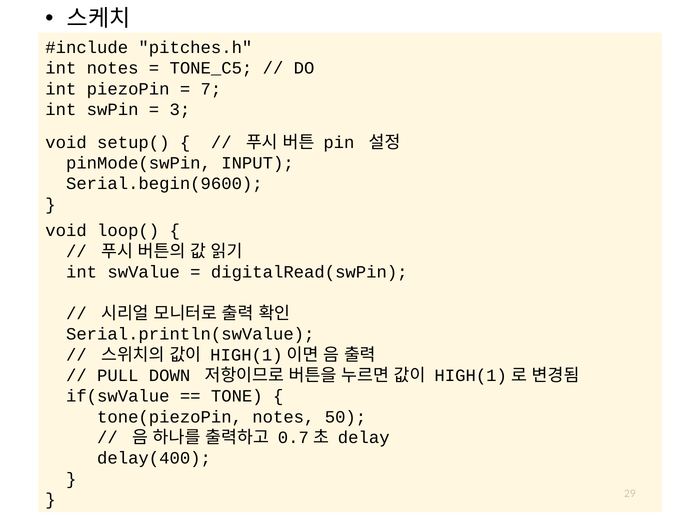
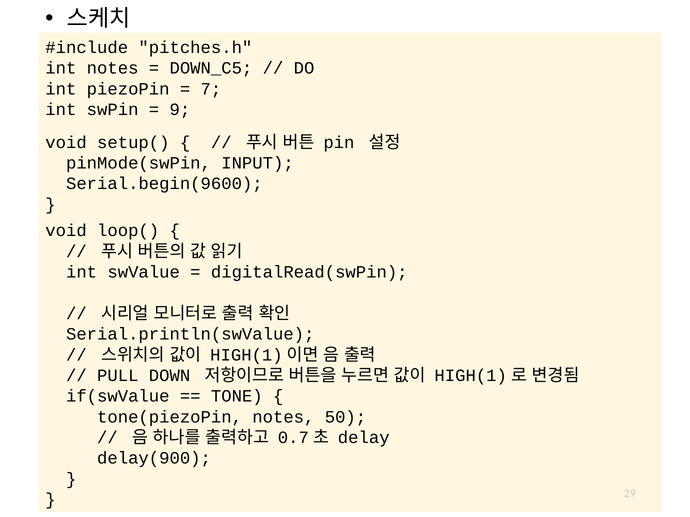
TONE_C5: TONE_C5 -> DOWN_C5 (211, 68)
3: 3 -> 9 (180, 110)
delay(400: delay(400 -> delay(900 (154, 459)
